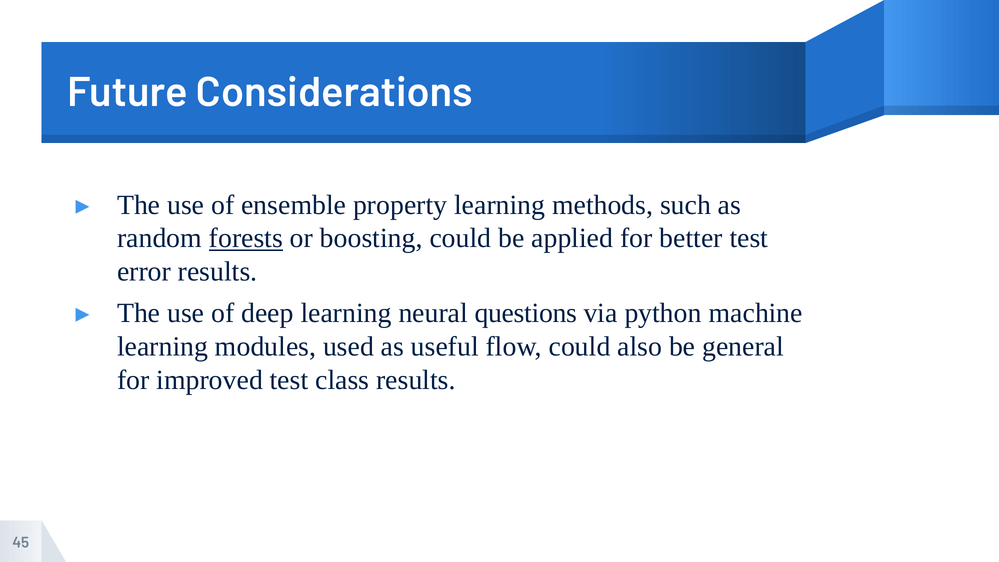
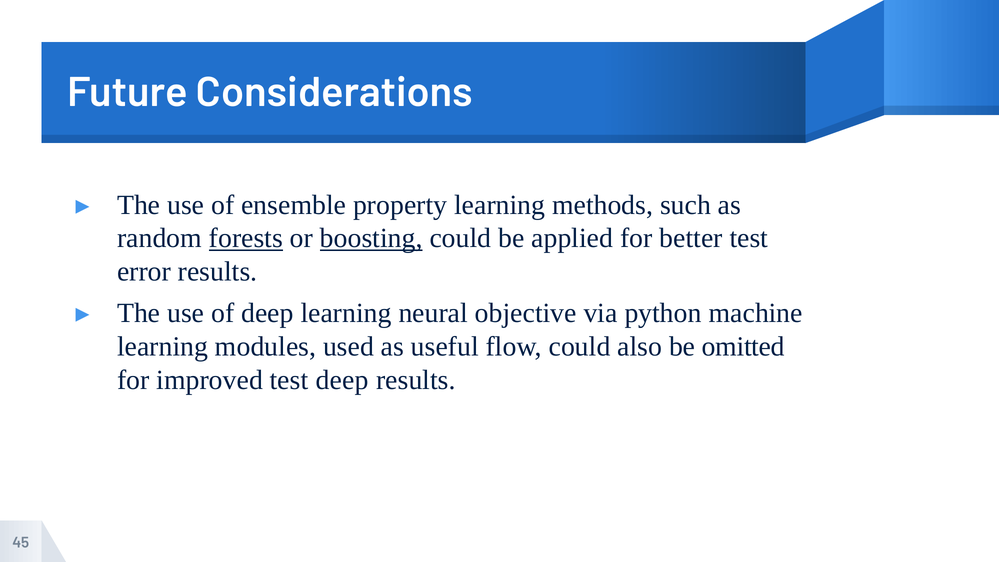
boosting underline: none -> present (371, 238)
questions: questions -> objective (526, 313)
general: general -> omitted (743, 347)
test class: class -> deep (342, 380)
